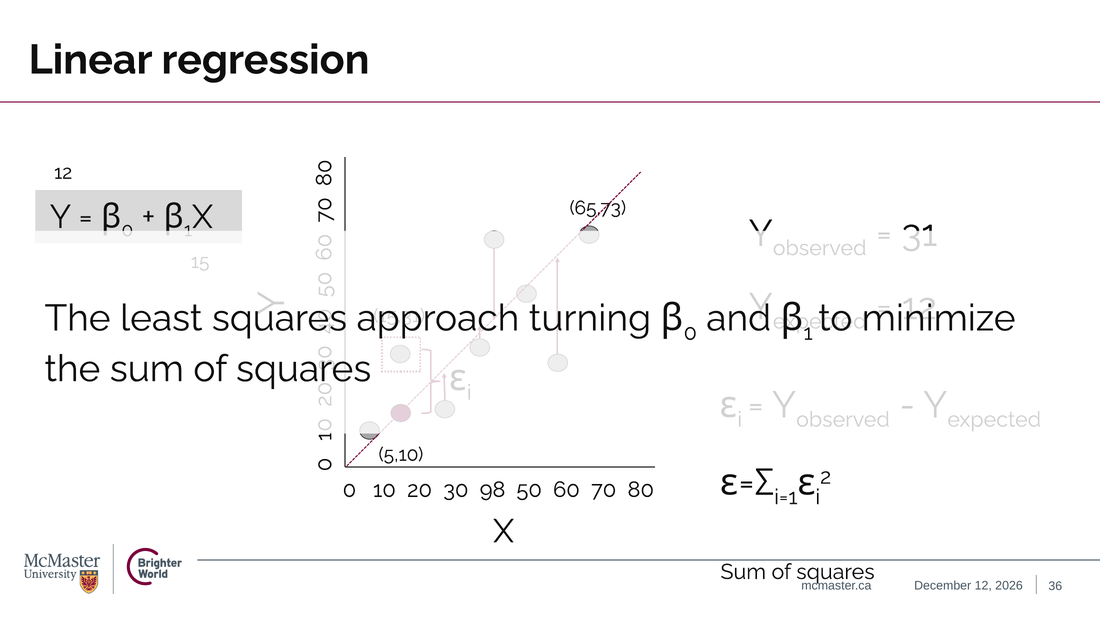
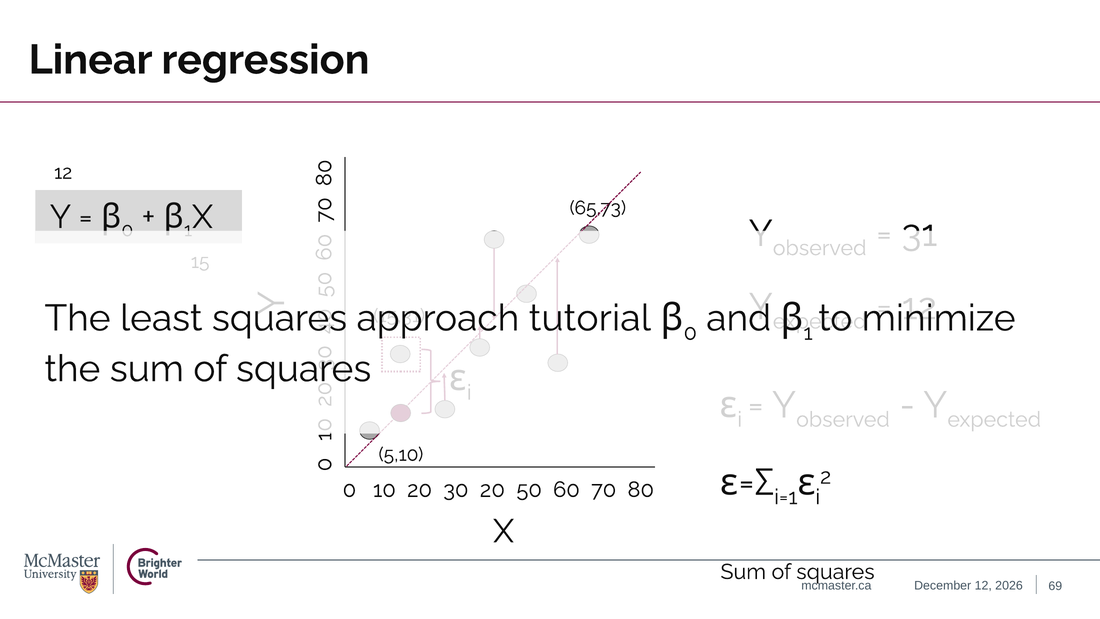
turning: turning -> tutorial (590, 318)
30 98: 98 -> 20 (492, 489)
36: 36 -> 69 (1055, 586)
